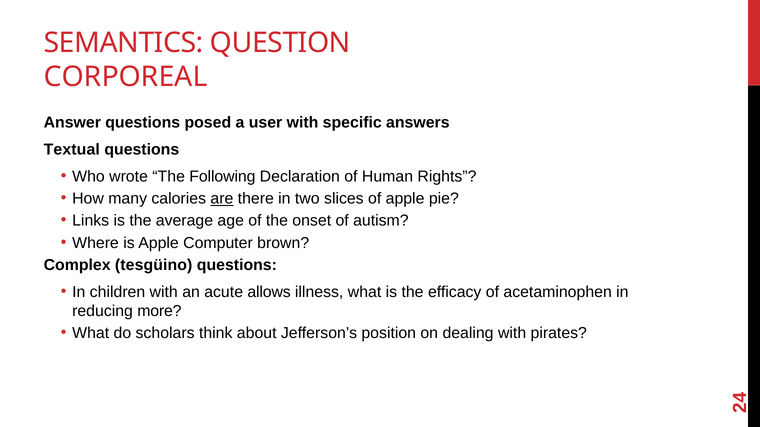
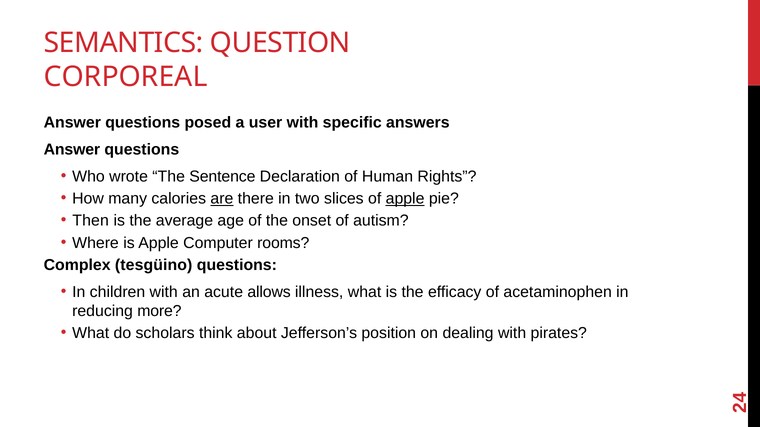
Textual: Textual -> Answer (72, 150)
Following: Following -> Sentence (222, 177)
apple underline: none -> present (405, 199)
Links: Links -> Then (91, 221)
brown: brown -> rooms (283, 243)
